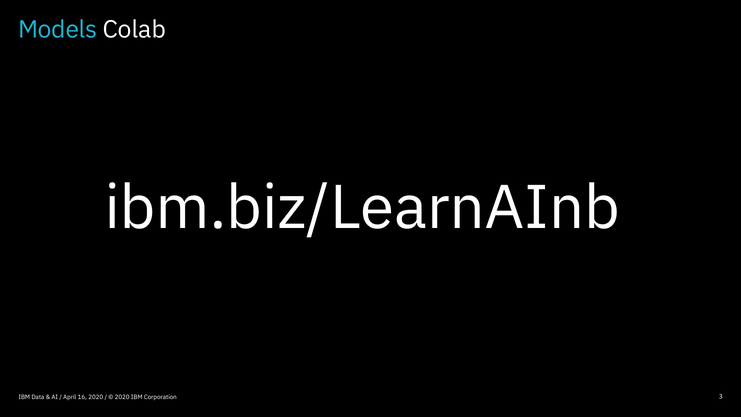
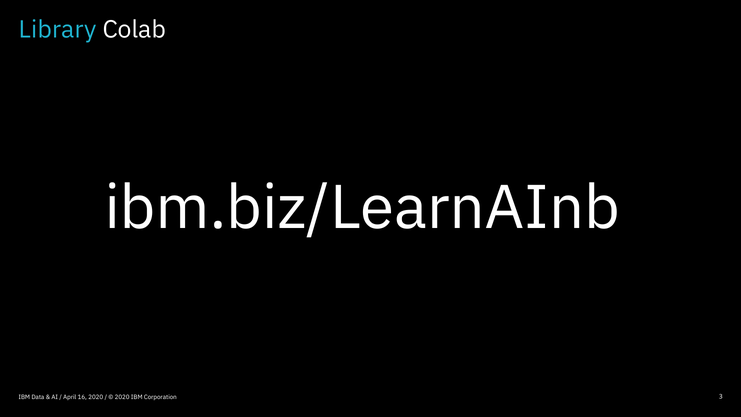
Models: Models -> Library (57, 30)
